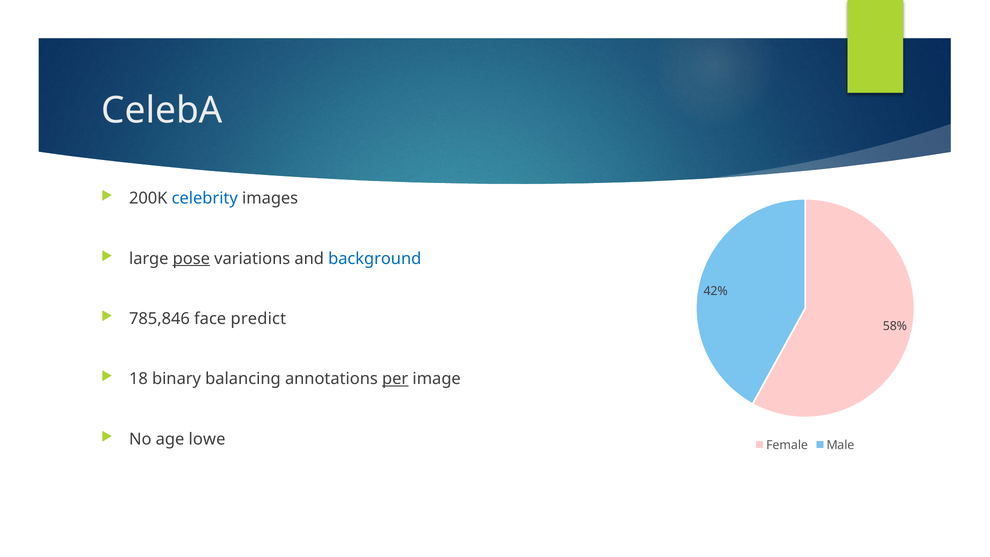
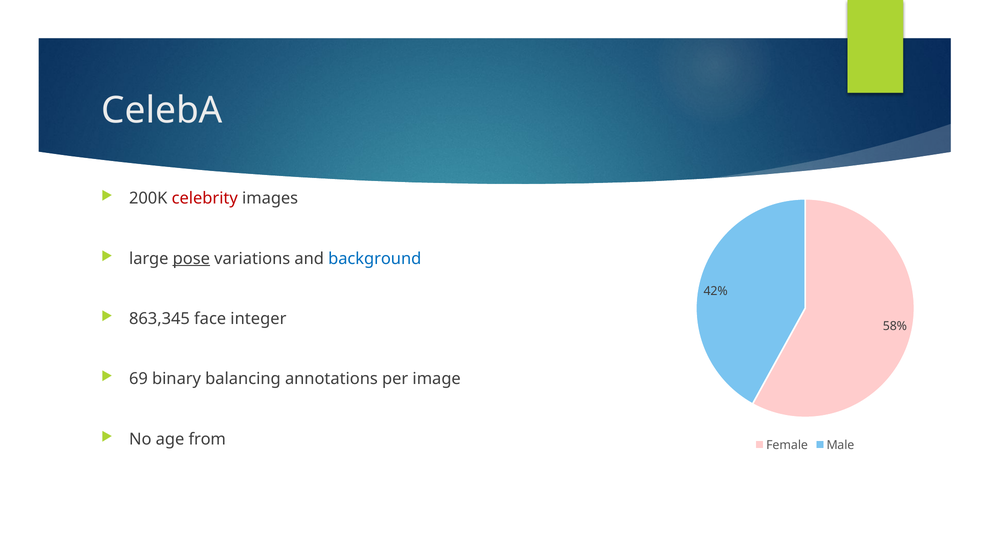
celebrity colour: blue -> red (205, 198)
785,846: 785,846 -> 863,345 (159, 319)
predict: predict -> integer (258, 319)
18: 18 -> 69 (138, 379)
per underline: present -> none (395, 379)
lowe: lowe -> from (207, 439)
